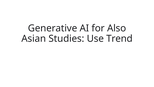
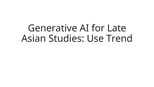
Also: Also -> Late (117, 28)
